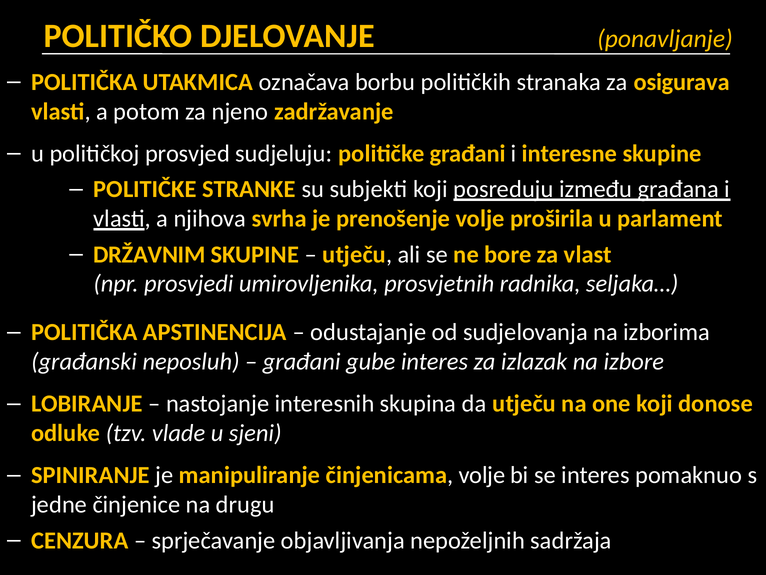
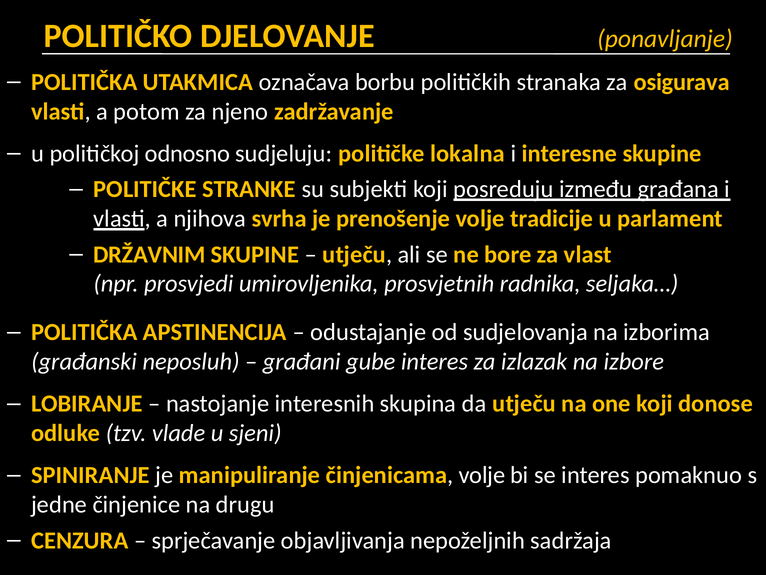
prosvjed: prosvjed -> odnosno (188, 153)
političke građani: građani -> lokalna (467, 153)
proširila: proširila -> tradicije (552, 219)
